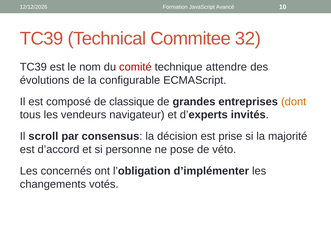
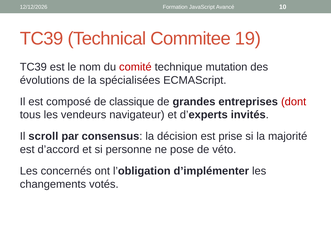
32: 32 -> 19 (248, 39)
attendre: attendre -> mutation (226, 67)
configurable: configurable -> spécialisées (130, 80)
dont colour: orange -> red (294, 102)
